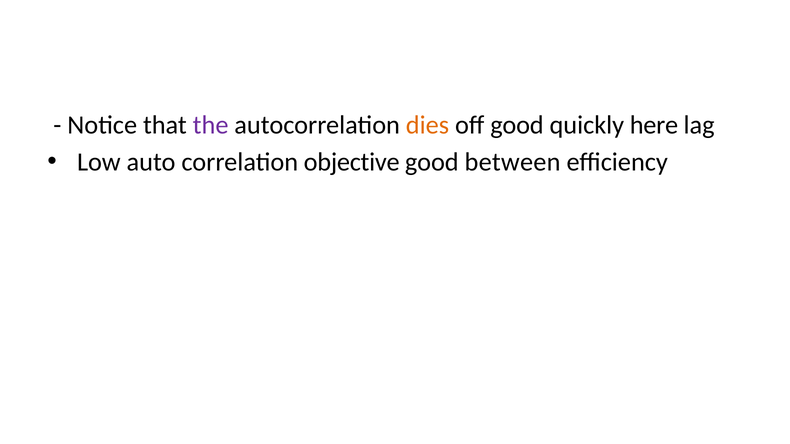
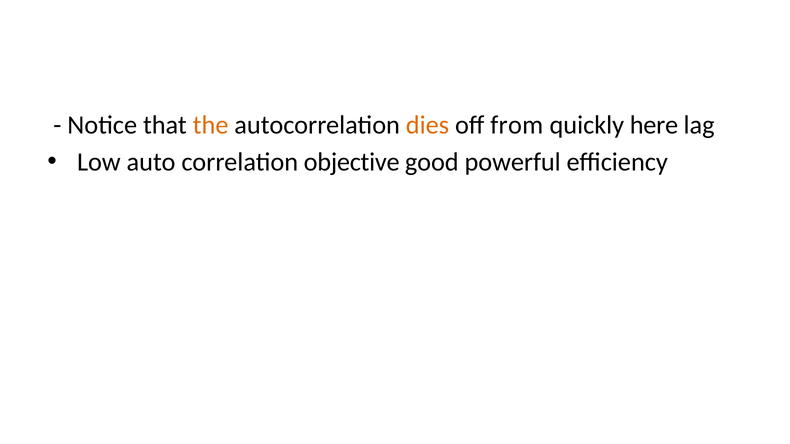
the colour: purple -> orange (211, 125)
off good: good -> from (517, 125)
between: between -> powerful (513, 162)
